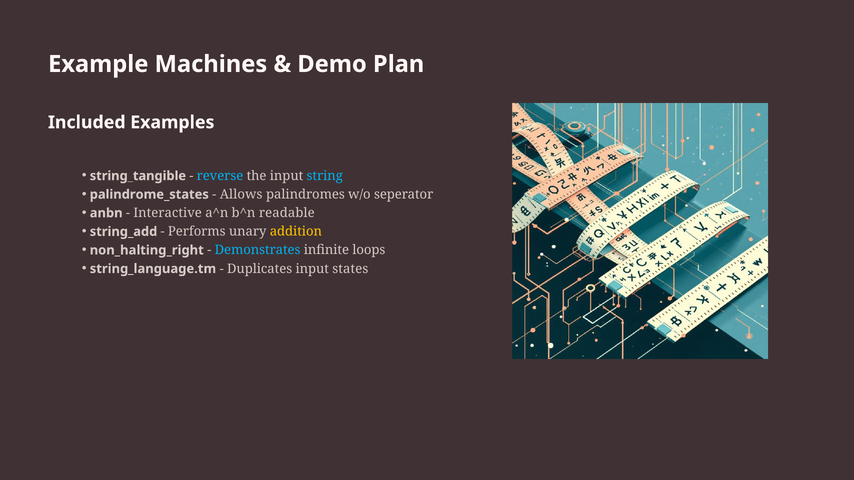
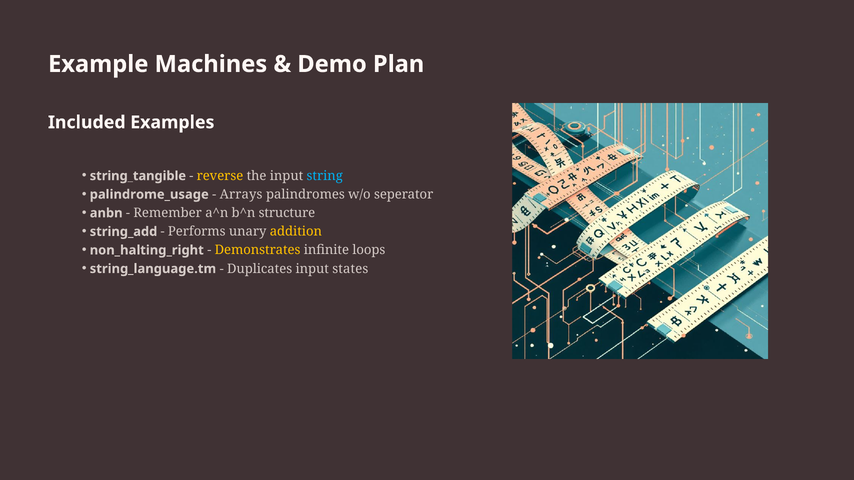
reverse colour: light blue -> yellow (220, 176)
palindrome_states: palindrome_states -> palindrome_usage (149, 195)
Allows: Allows -> Arrays (241, 195)
Interactive: Interactive -> Remember (168, 213)
readable: readable -> structure (287, 213)
Demonstrates colour: light blue -> yellow (258, 250)
